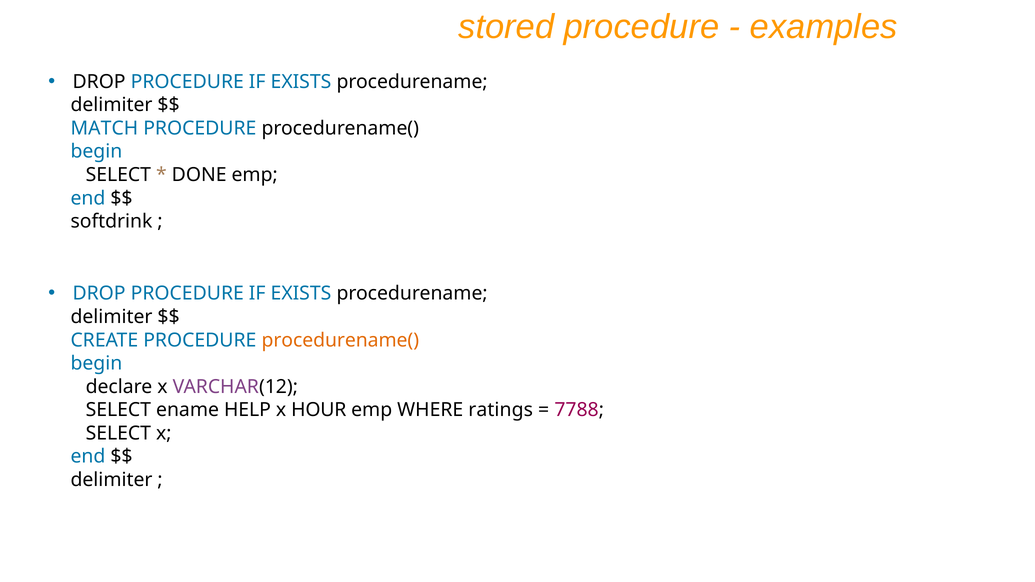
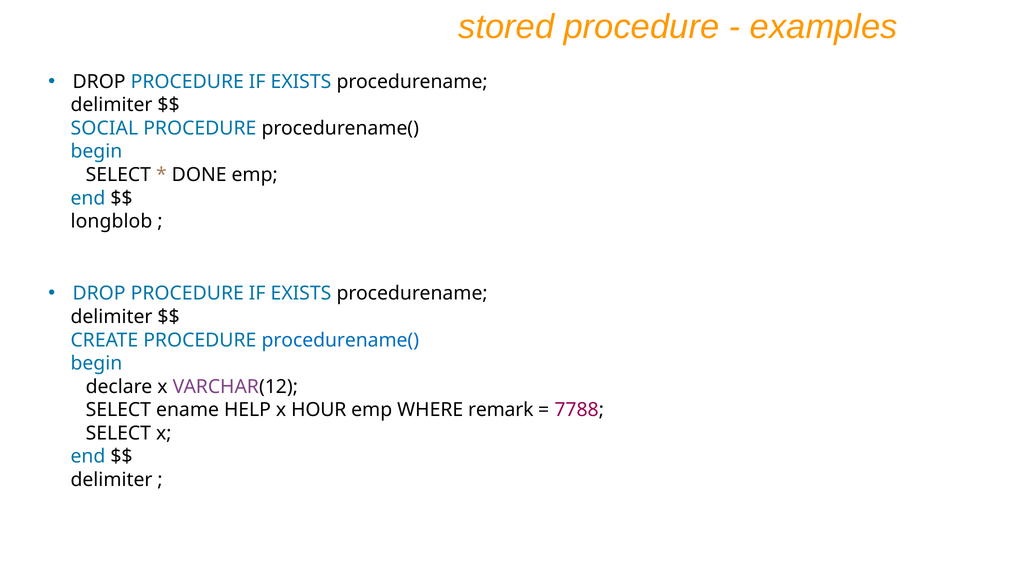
MATCH: MATCH -> SOCIAL (104, 128)
softdrink: softdrink -> longblob (111, 221)
procedurename( colour: orange -> blue (340, 340)
ratings: ratings -> remark (501, 410)
